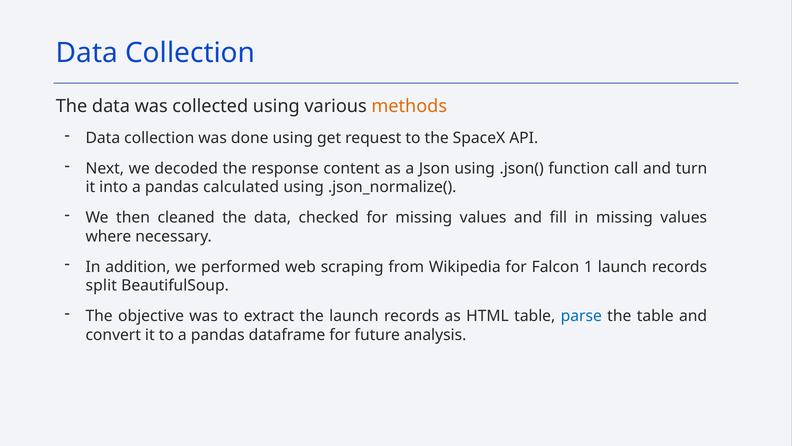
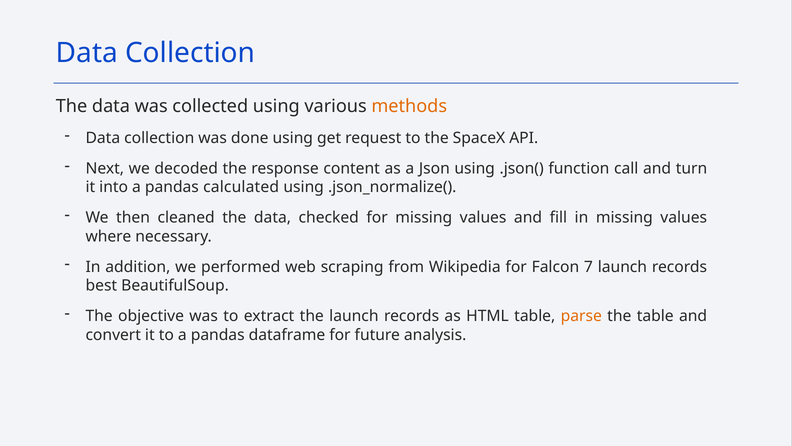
1: 1 -> 7 (588, 267)
split: split -> best (101, 285)
parse colour: blue -> orange (581, 316)
